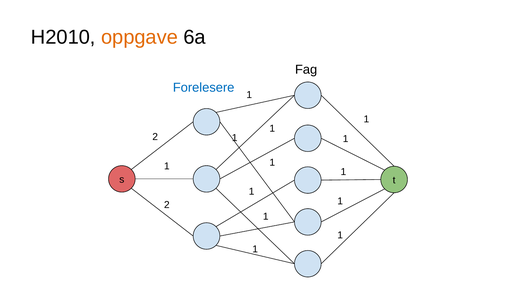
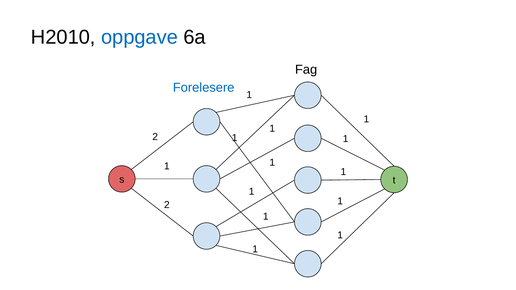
oppgave colour: orange -> blue (140, 37)
